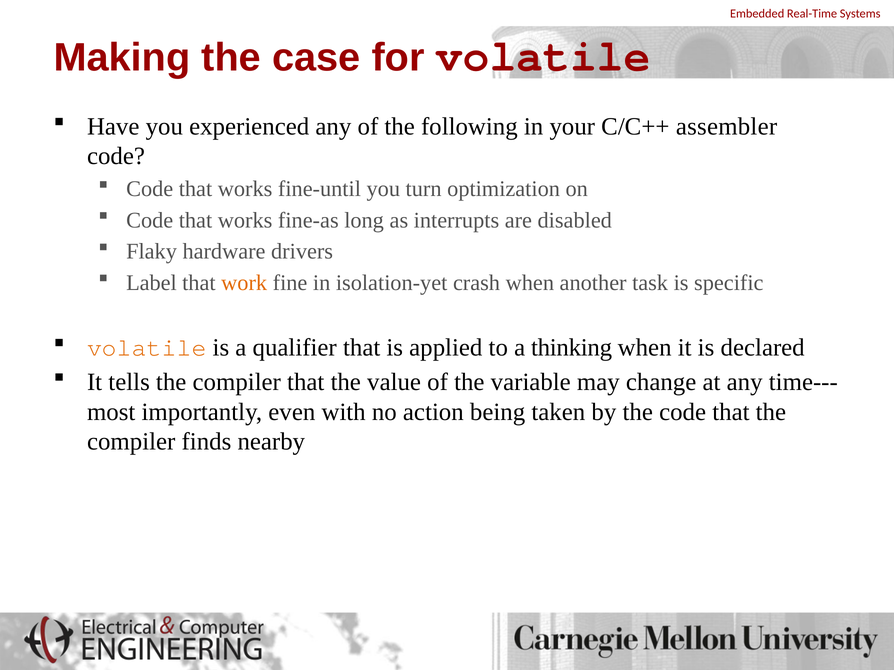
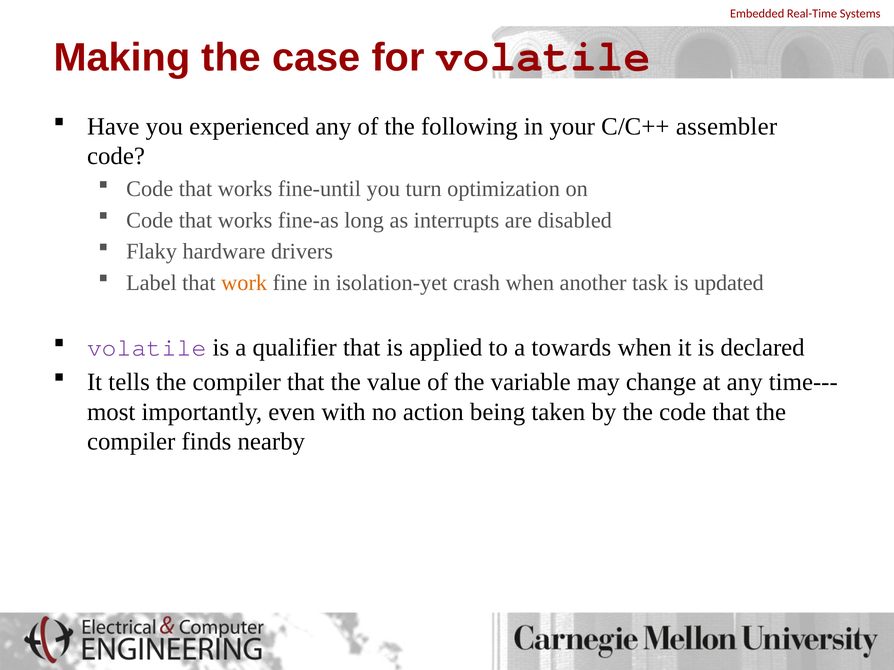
specific: specific -> updated (729, 283)
volatile colour: orange -> purple (147, 348)
thinking: thinking -> towards (571, 348)
